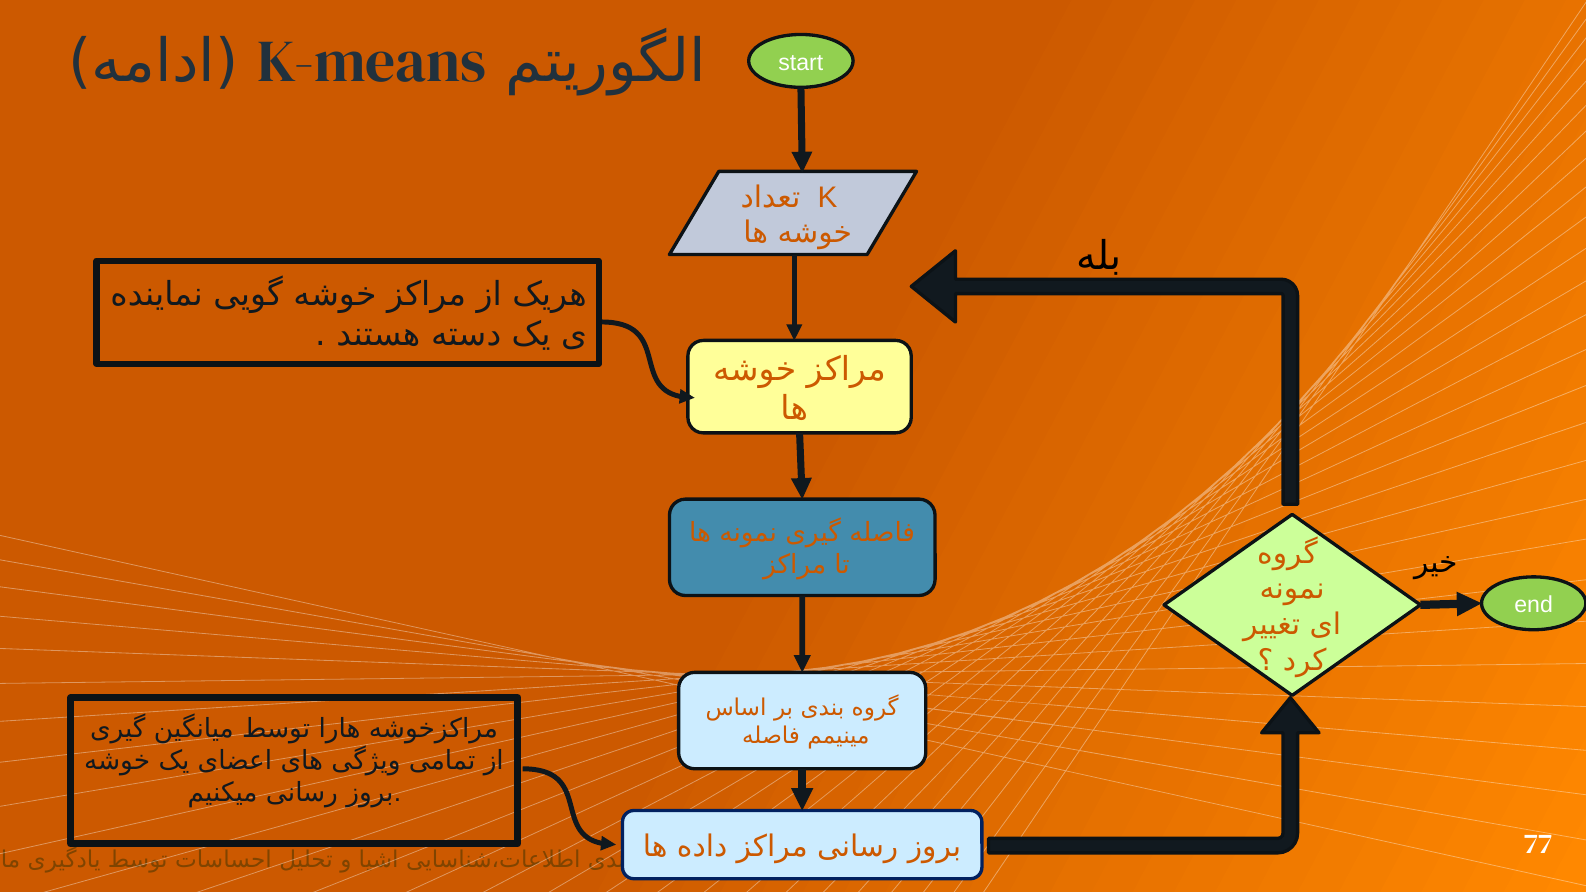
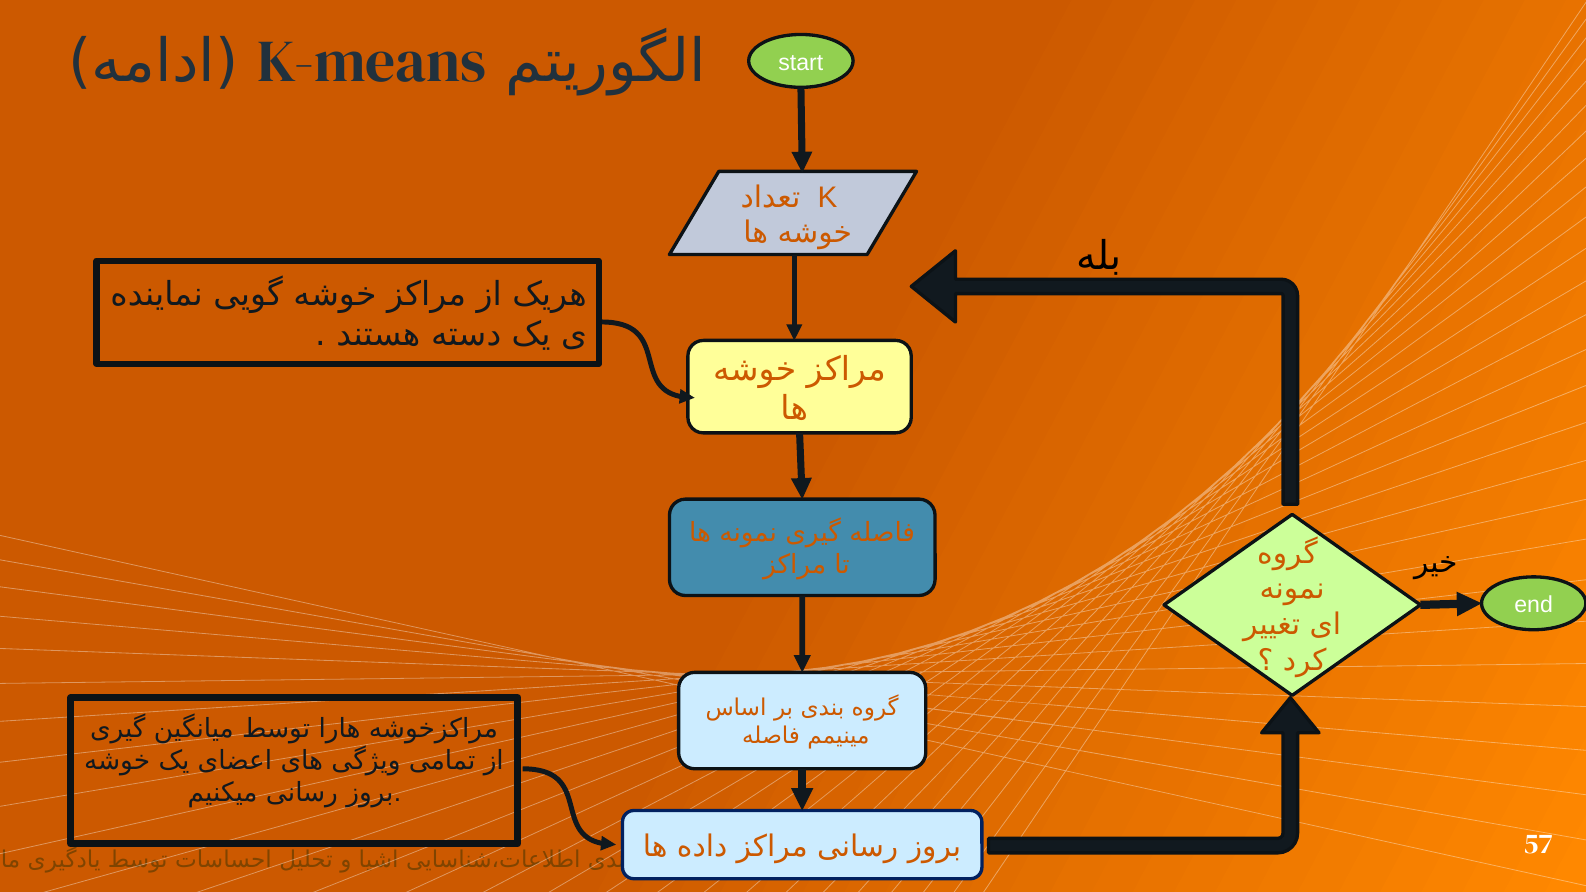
77: 77 -> 57 (1538, 844)
